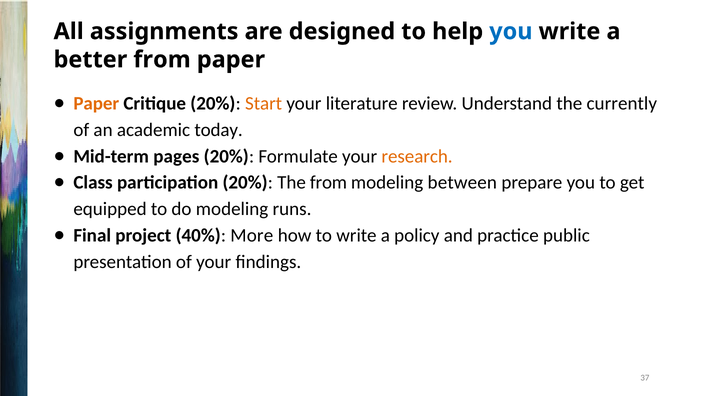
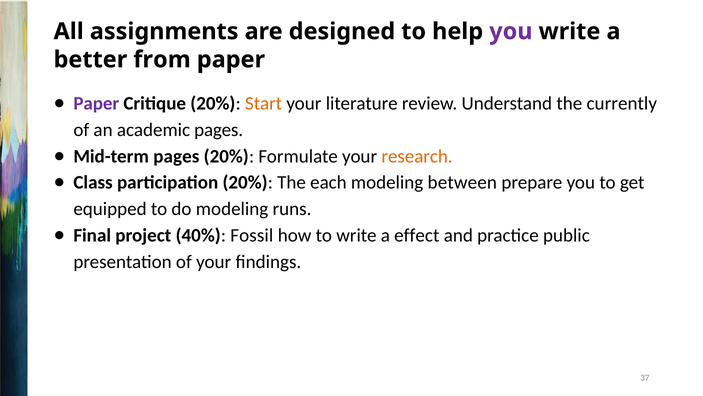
you colour: blue -> purple (511, 31)
Paper colour: orange -> purple (96, 103)
academic today: today -> pages (219, 130)
The from: from -> each (328, 182)
More: More -> Fossil (252, 235)
policy: policy -> effect (417, 235)
